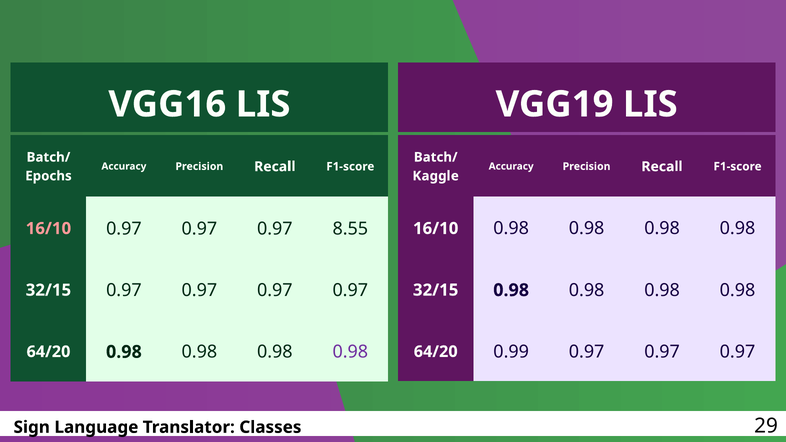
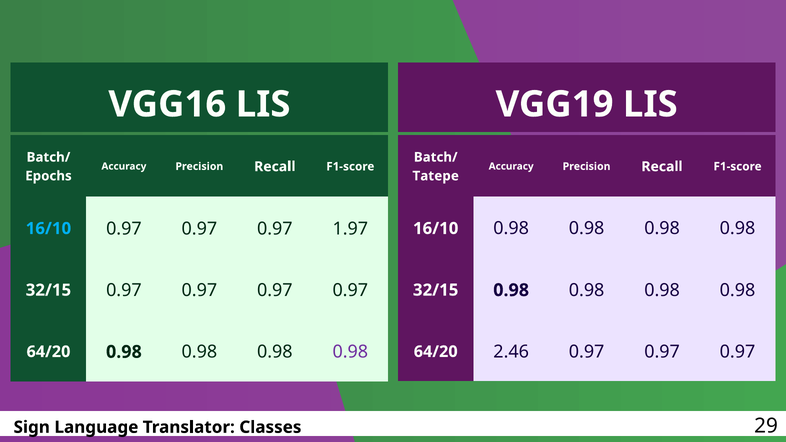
Kaggle: Kaggle -> Tatepe (436, 176)
16/10 colour: pink -> light blue (48, 229)
8.55: 8.55 -> 1.97 (350, 229)
0.99: 0.99 -> 2.46 (511, 352)
